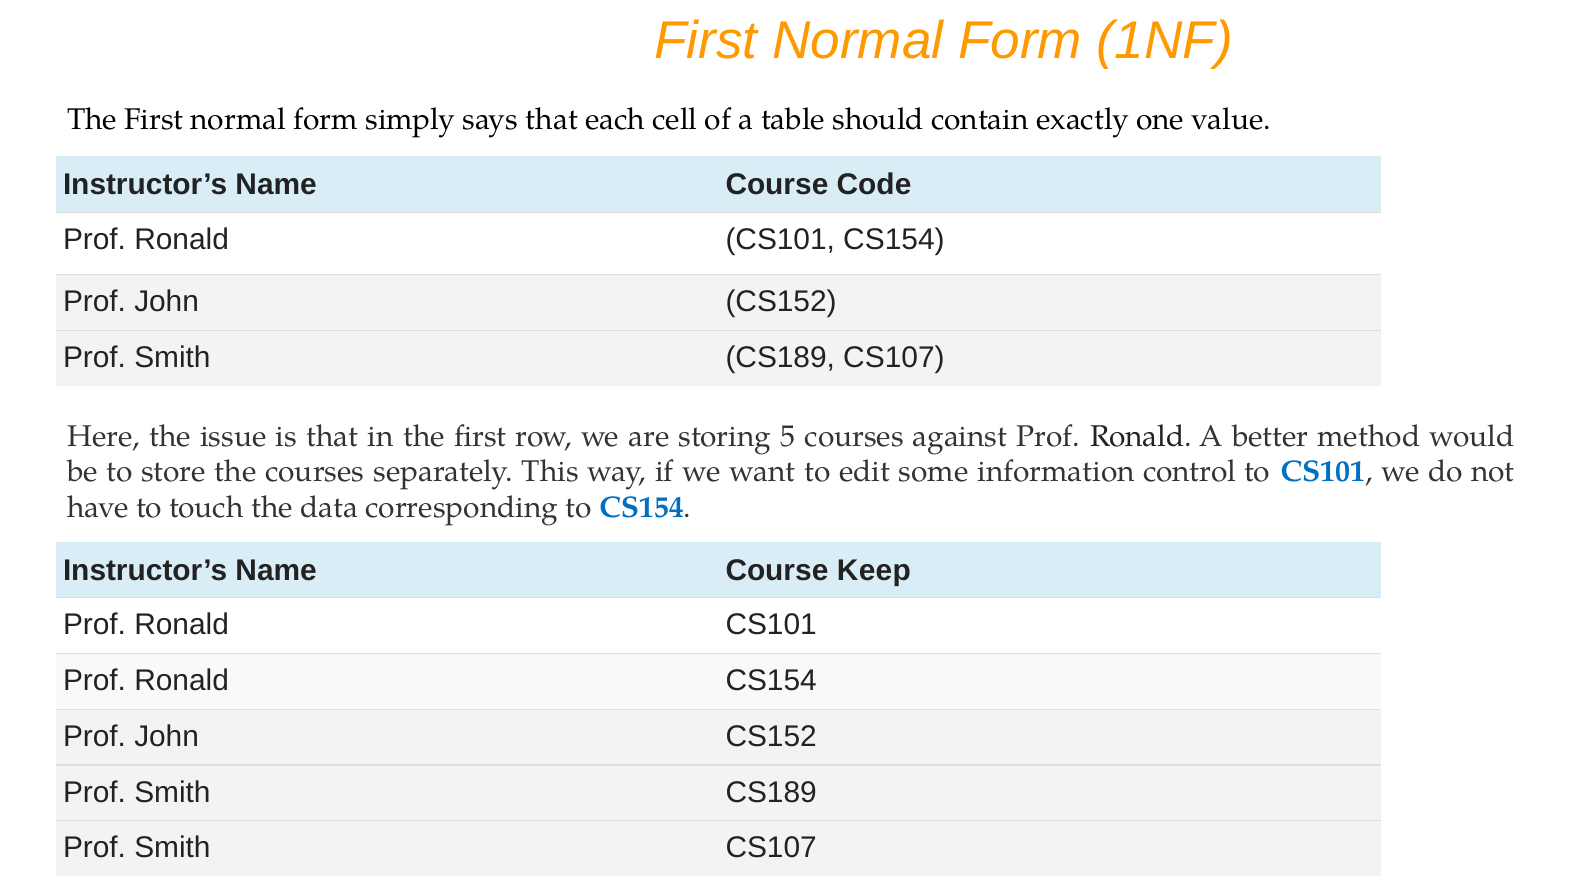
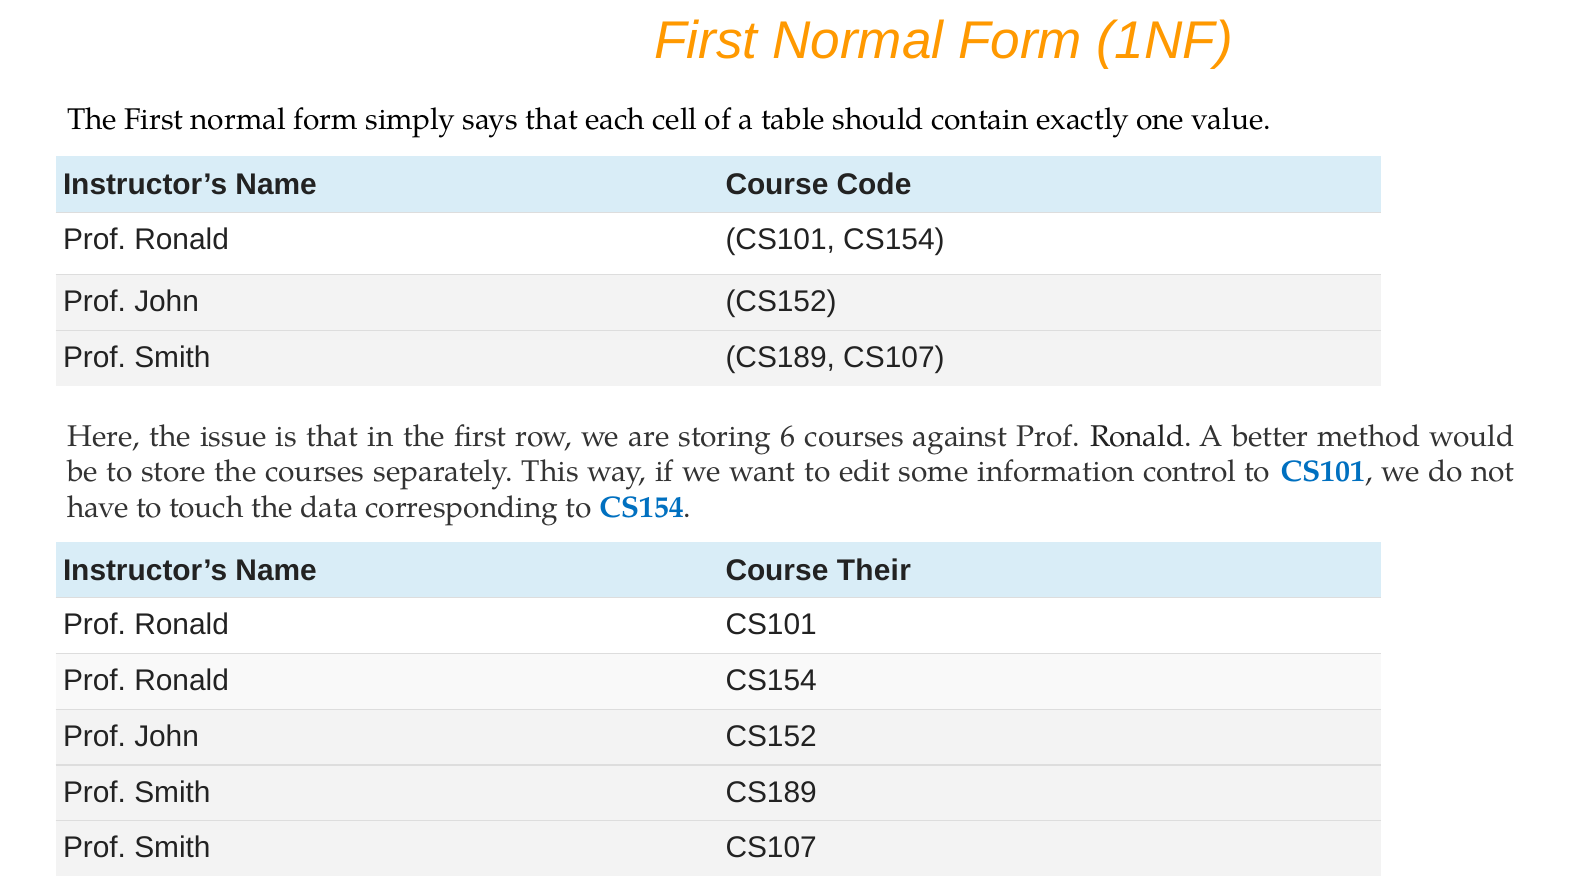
5: 5 -> 6 (788, 437)
Keep: Keep -> Their (874, 571)
